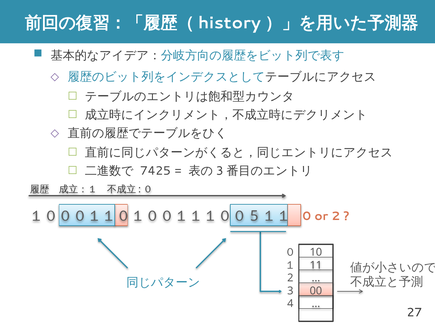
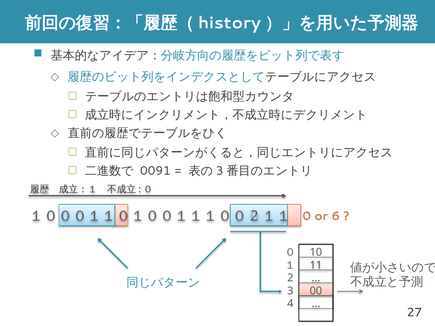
7425: 7425 -> 0091 (155, 171)
5: 5 -> 2 (254, 216)
or 2: 2 -> 6 (336, 216)
